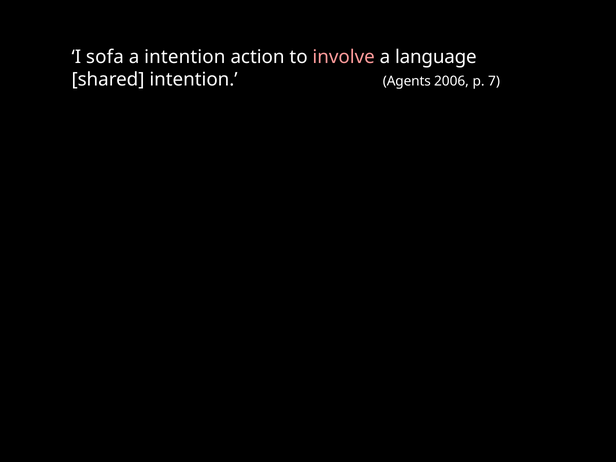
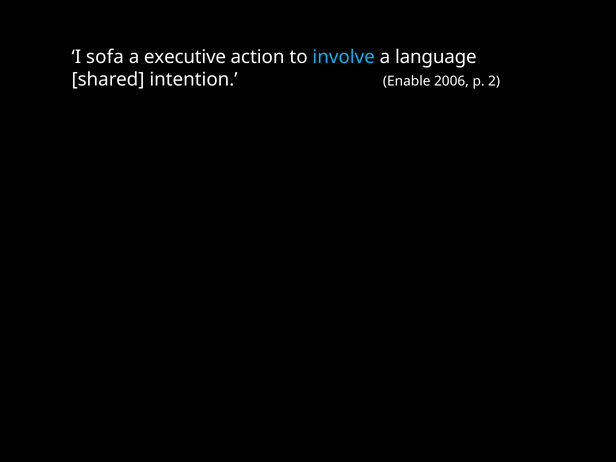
a intention: intention -> executive (185, 57)
involve colour: pink -> light blue (344, 57)
Agents: Agents -> Enable (407, 81)
7: 7 -> 2 (494, 81)
